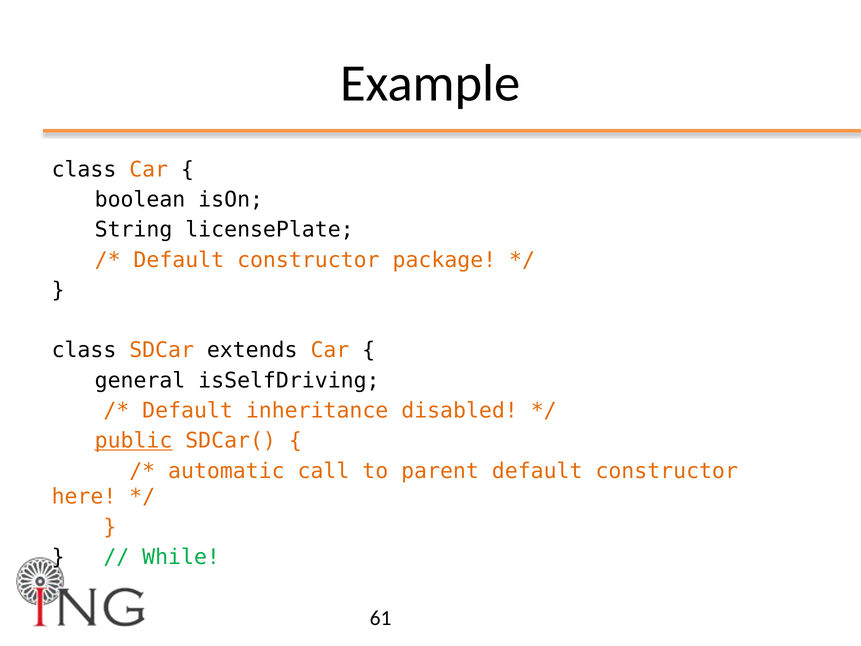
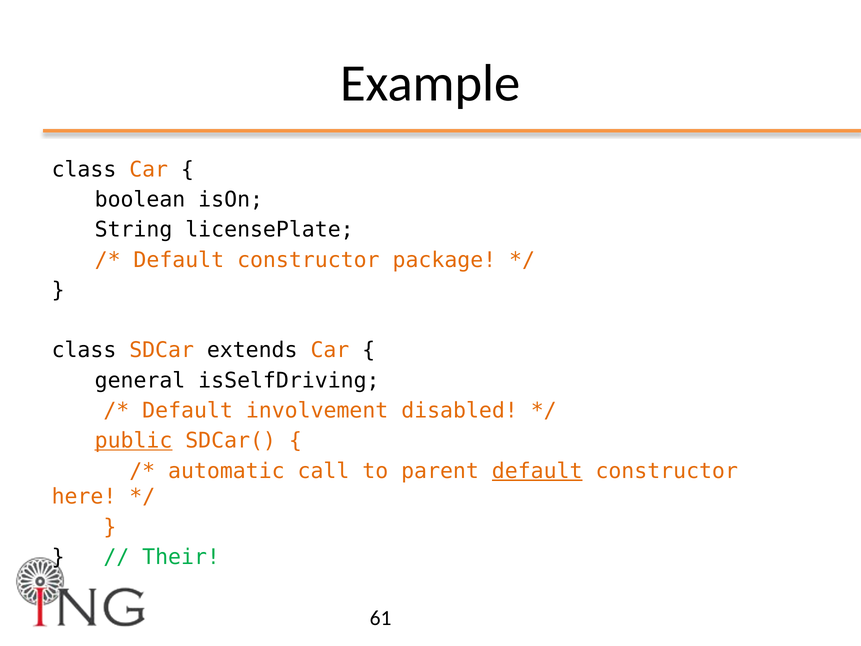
inheritance: inheritance -> involvement (317, 410)
default underline: none -> present (537, 471)
While: While -> Their (181, 557)
